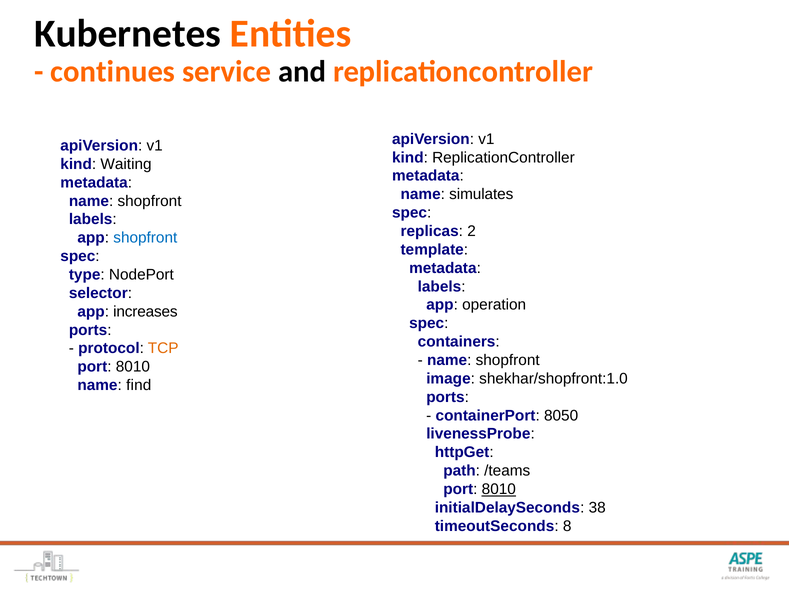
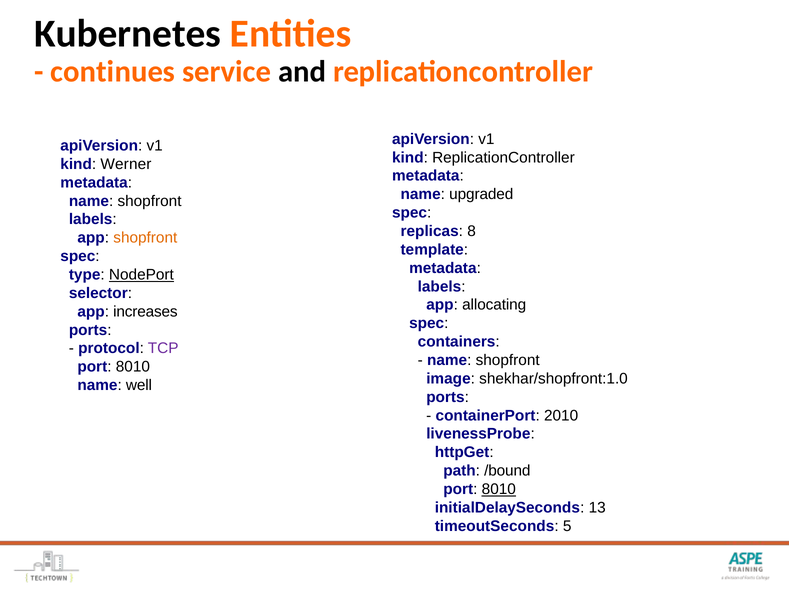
Waiting: Waiting -> Werner (126, 164)
simulates: simulates -> upgraded (481, 194)
2: 2 -> 8 (472, 231)
shopfront colour: blue -> orange (145, 238)
NodePort underline: none -> present (141, 275)
operation: operation -> allocating (494, 305)
TCP colour: orange -> purple (163, 348)
find: find -> well (139, 385)
8050: 8050 -> 2010 (561, 415)
/teams: /teams -> /bound (507, 471)
38: 38 -> 13 (597, 507)
8: 8 -> 5 (567, 526)
